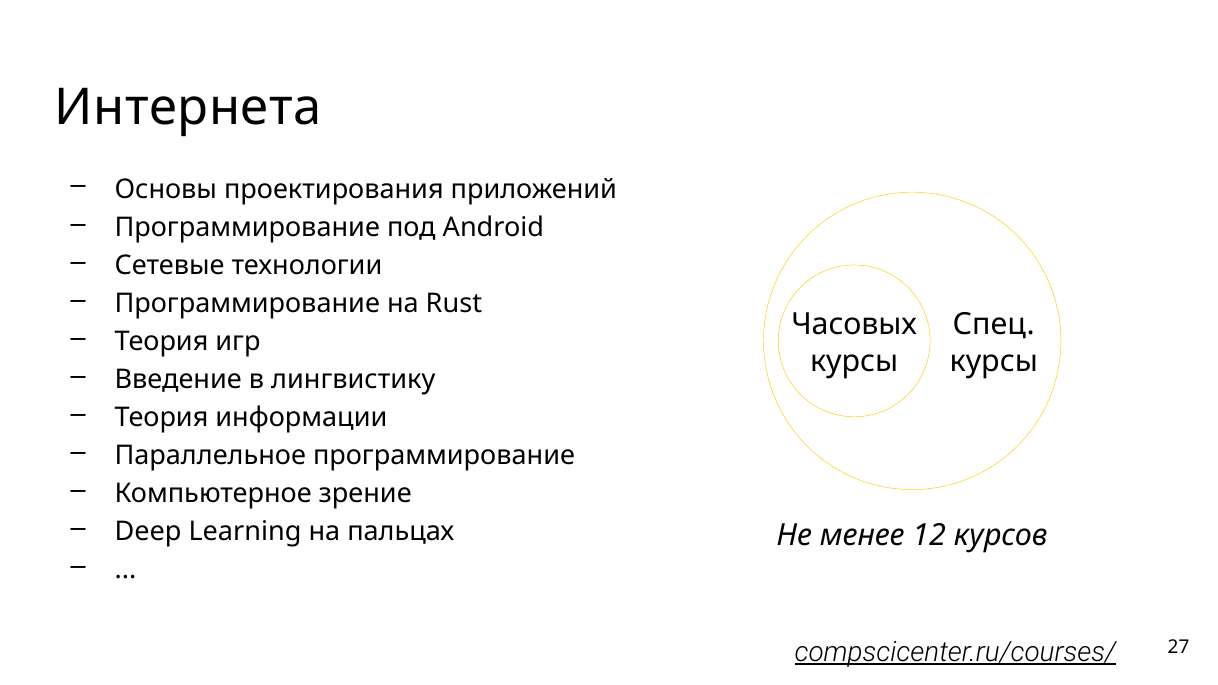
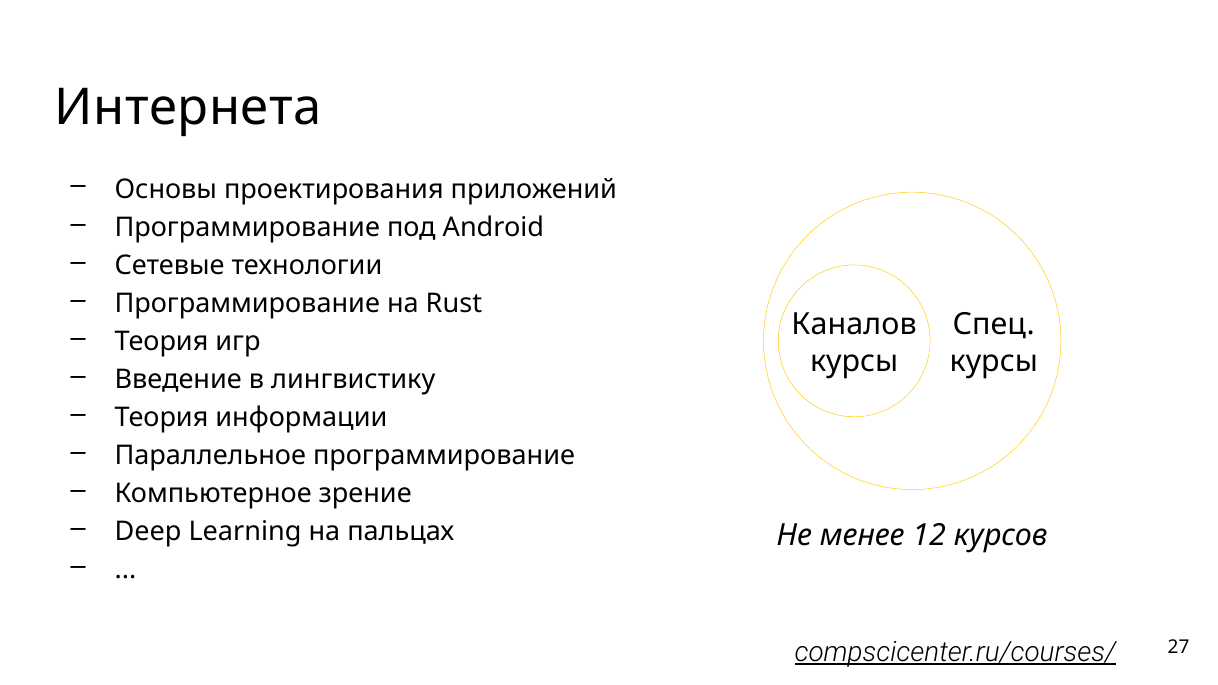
Часовых: Часовых -> Каналов (854, 325)
